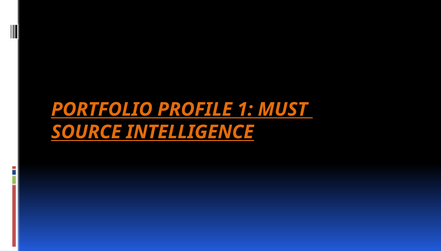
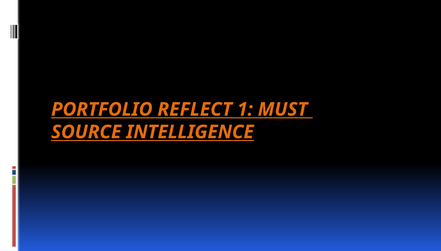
PROFILE: PROFILE -> REFLECT (195, 109)
